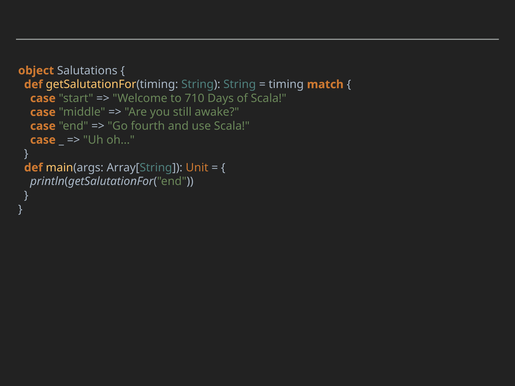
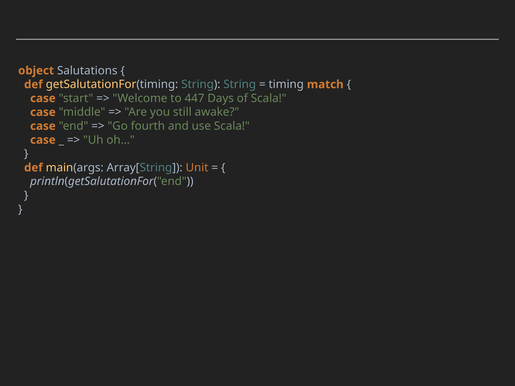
710: 710 -> 447 (195, 98)
